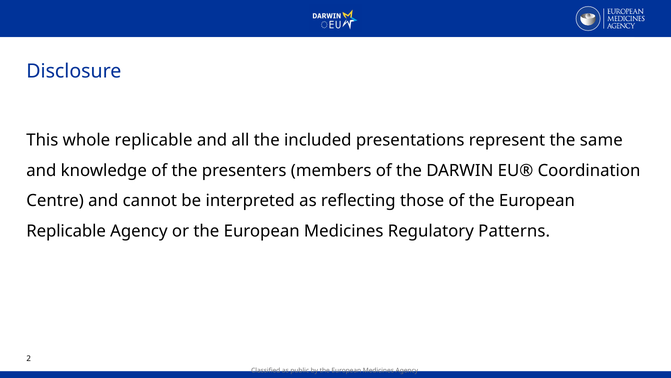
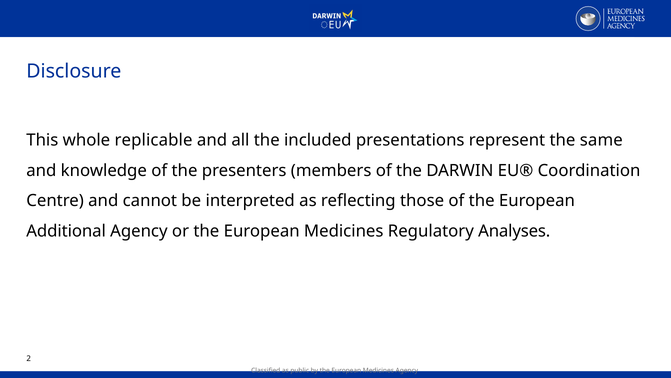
Replicable: Replicable -> Additional (66, 231)
Patterns: Patterns -> Analyses (514, 231)
